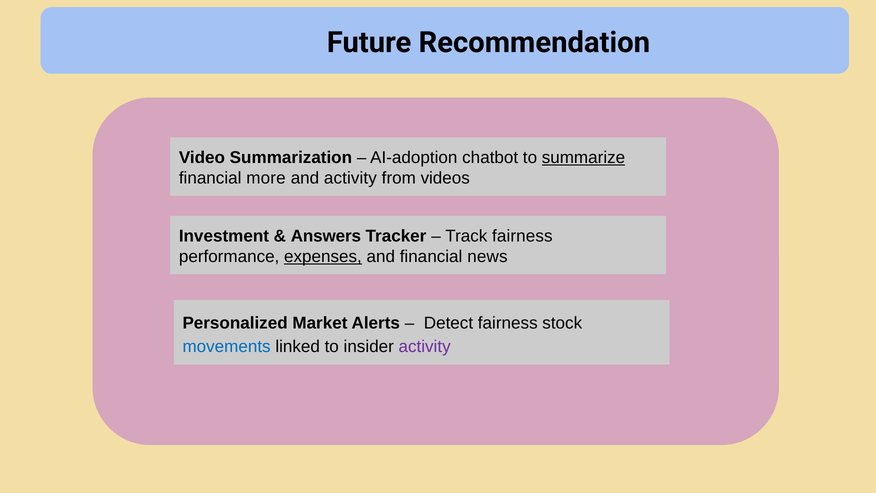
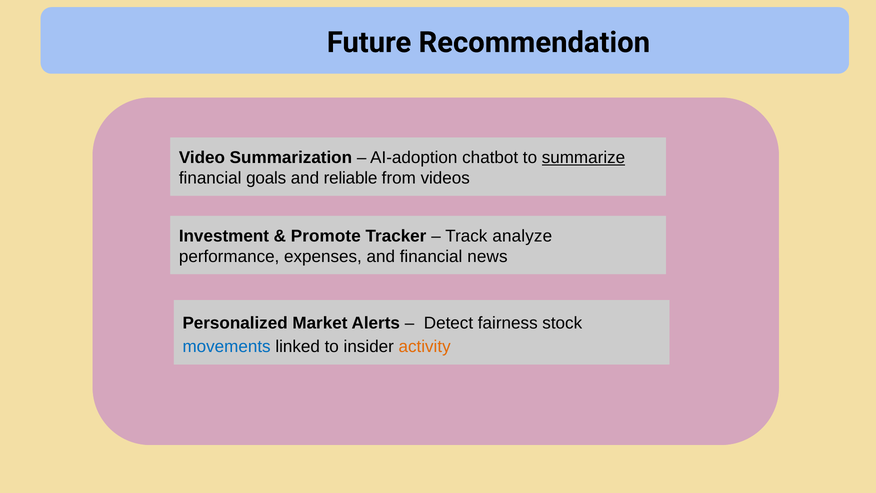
more: more -> goals (266, 178)
and activity: activity -> reliable (351, 178)
Answers: Answers -> Promote (326, 236)
Track fairness: fairness -> analyze (522, 236)
expenses underline: present -> none (323, 256)
activity colour: purple -> orange (425, 347)
